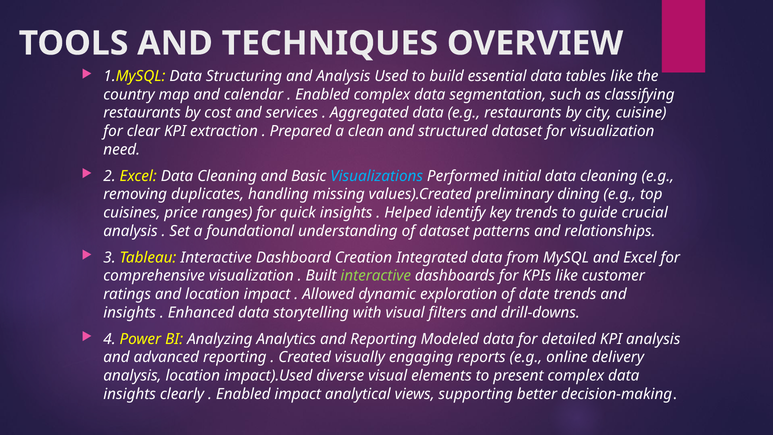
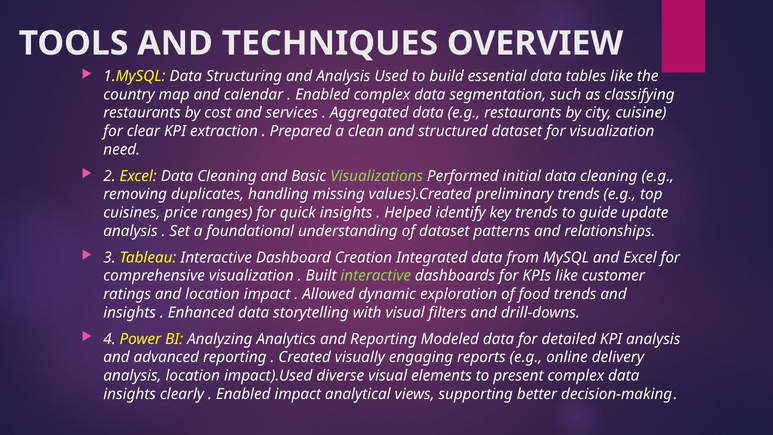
Visualizations colour: light blue -> light green (377, 176)
preliminary dining: dining -> trends (579, 194)
crucial: crucial -> update (645, 213)
date: date -> food (534, 294)
